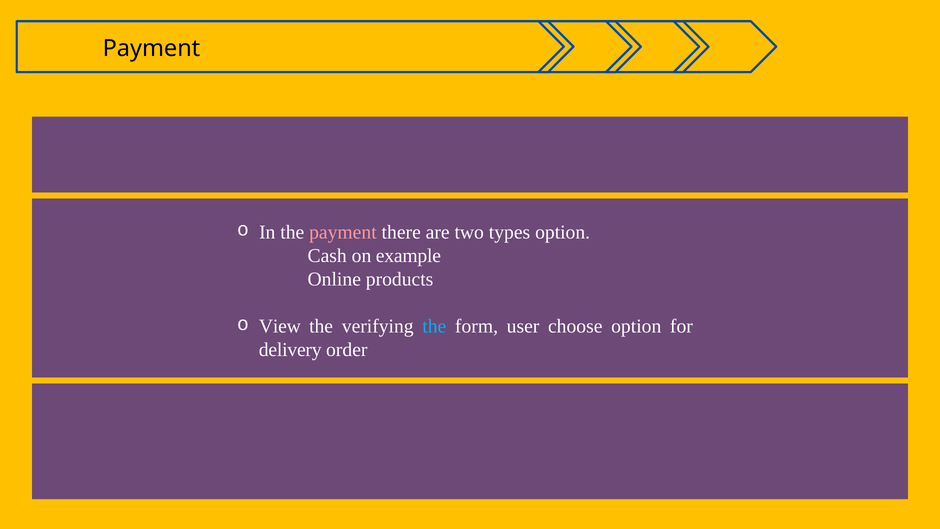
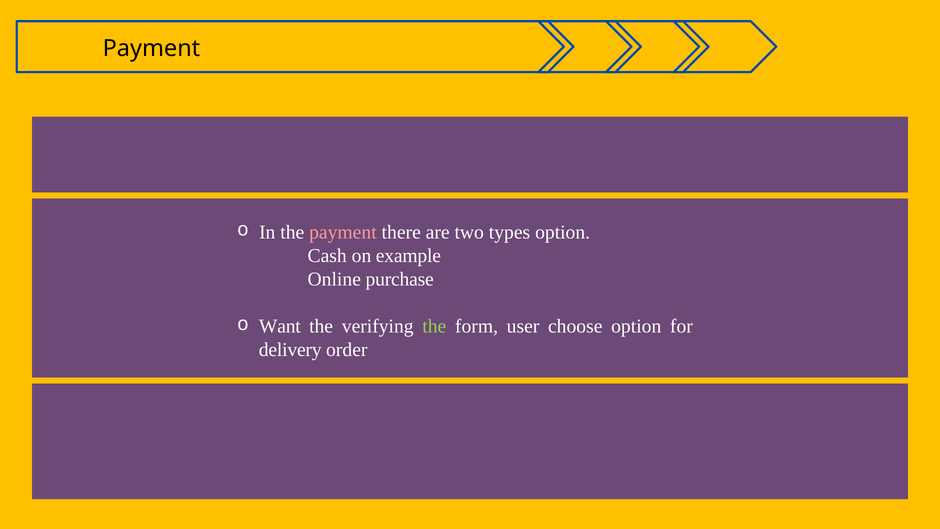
products: products -> purchase (400, 279)
View: View -> Want (280, 326)
the colour: light blue -> light green (434, 326)
